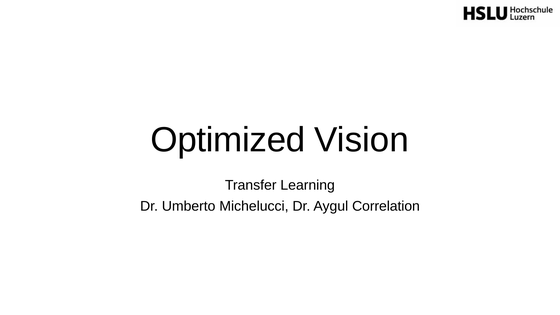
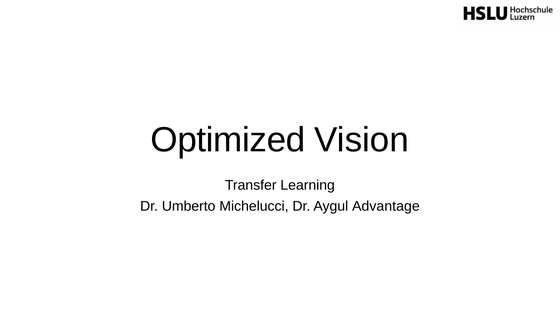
Correlation: Correlation -> Advantage (386, 206)
